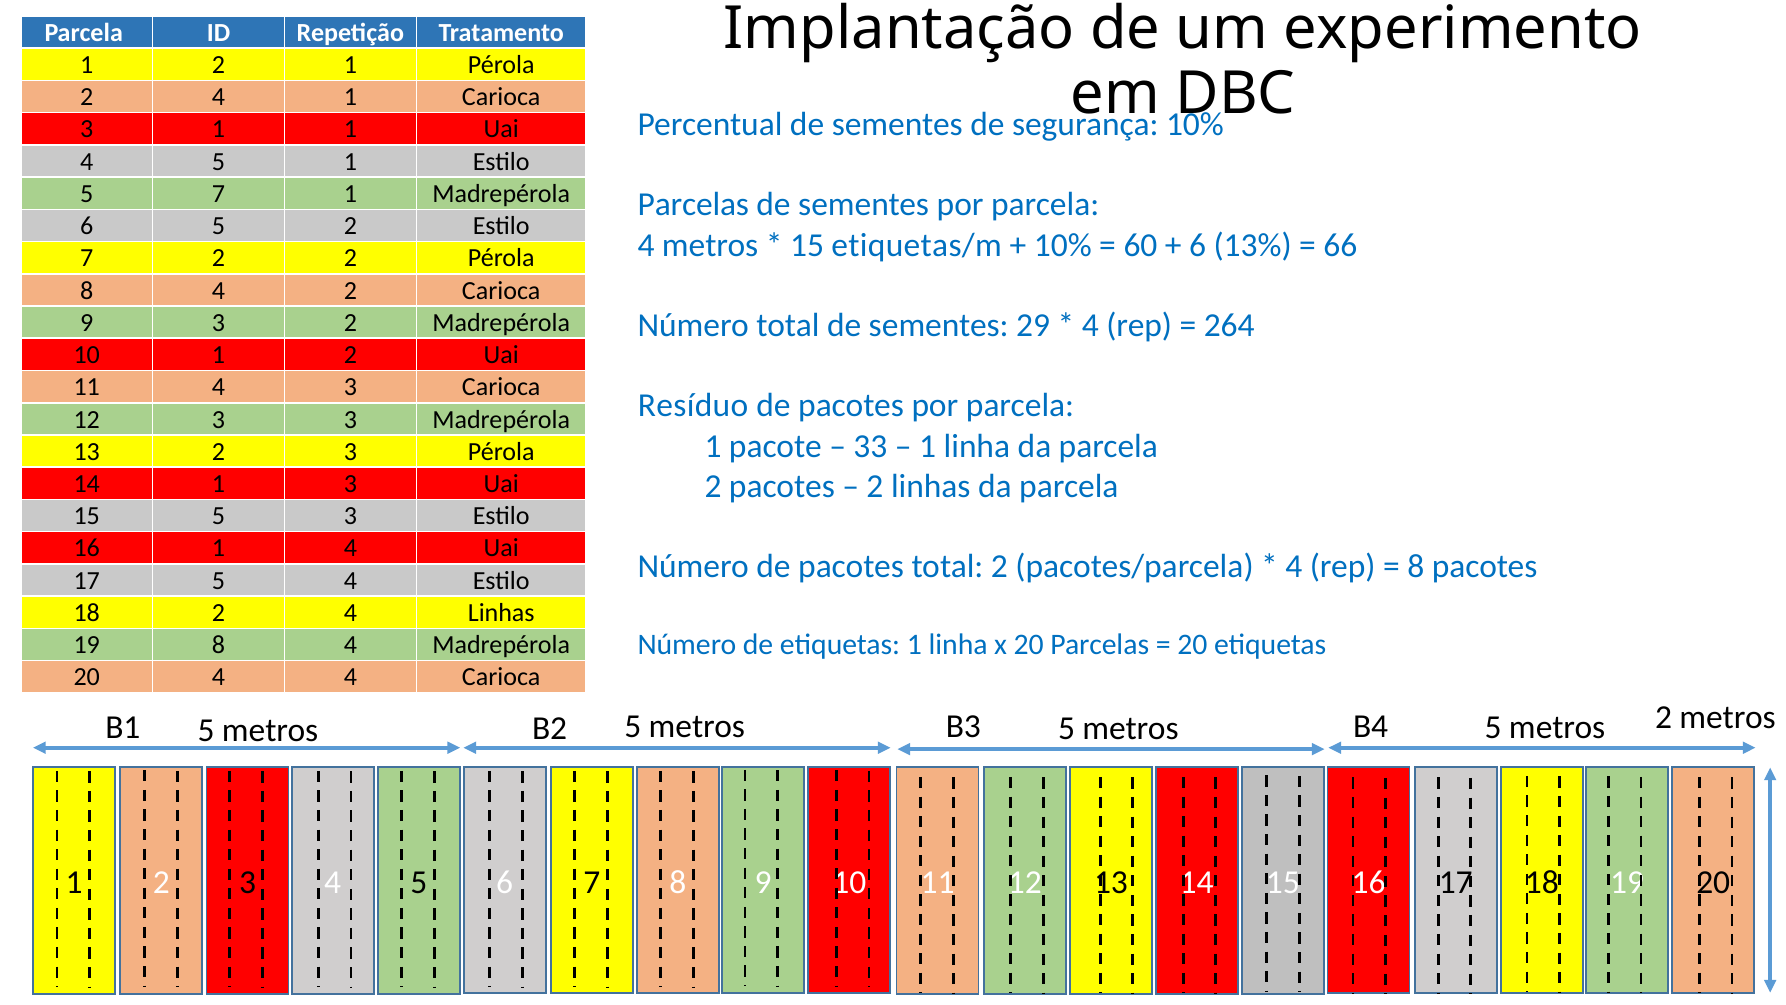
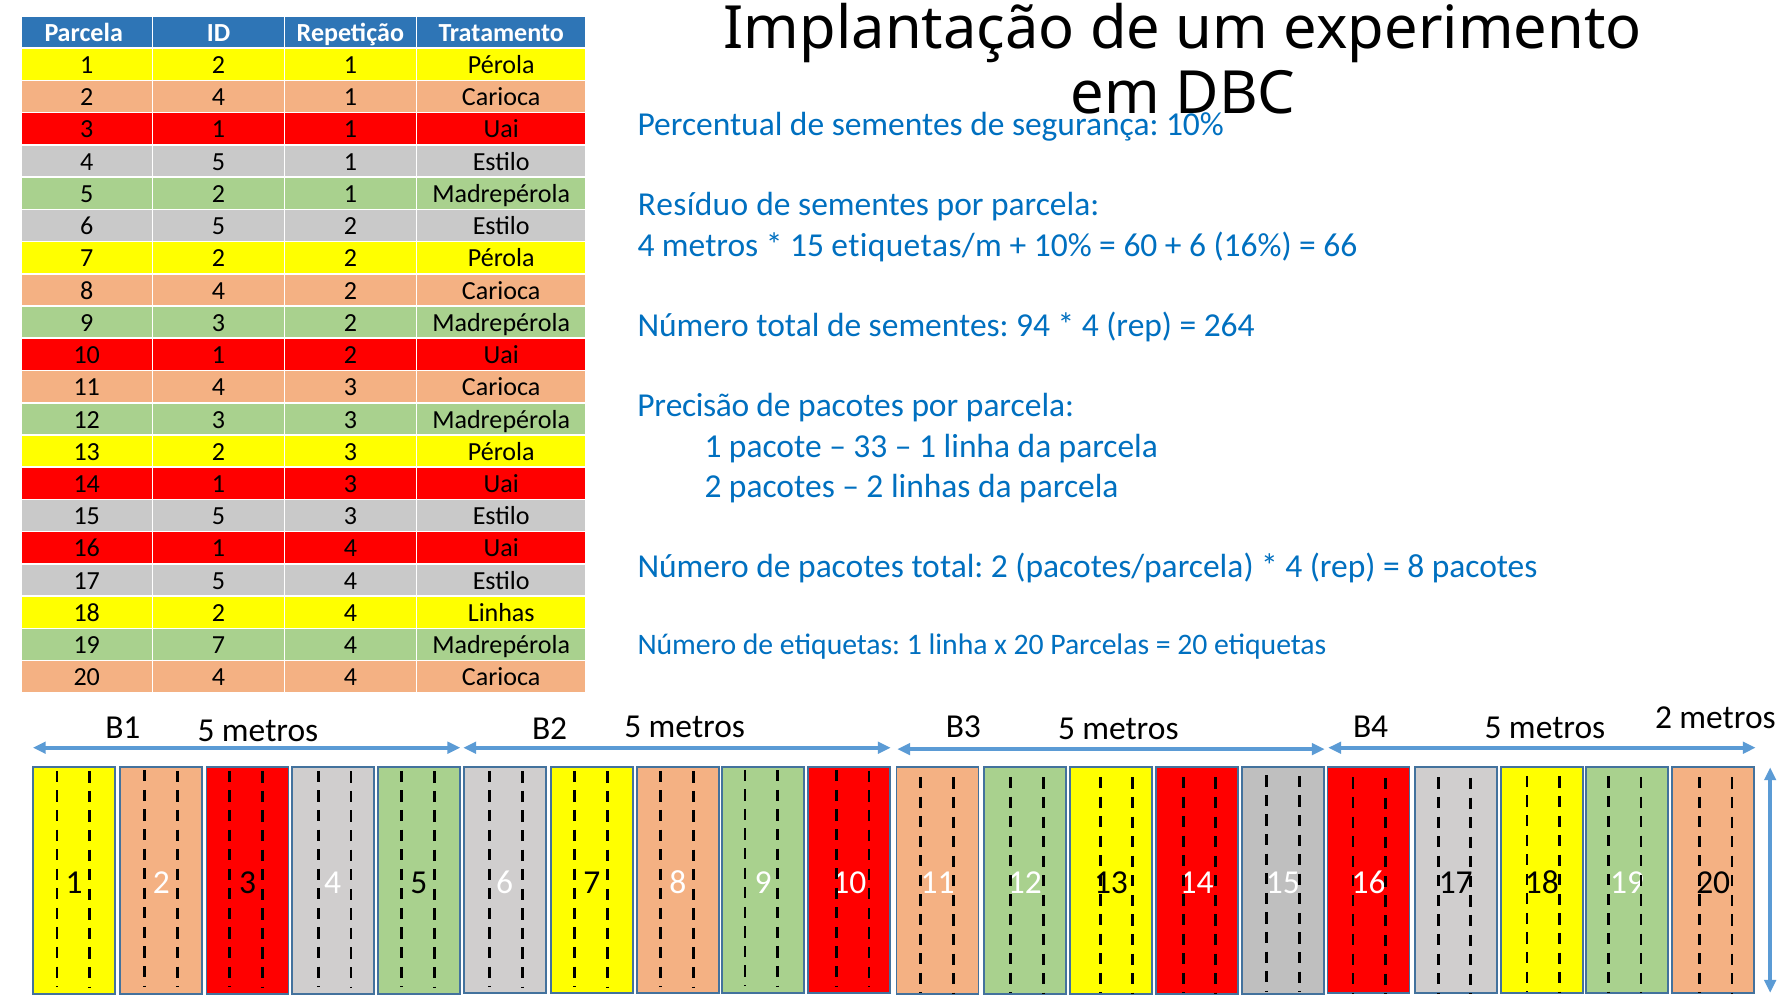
7: 7 -> 2 (219, 194)
Parcelas: Parcelas -> Resíduo (693, 205)
13%: 13% -> 16% (1253, 245)
29: 29 -> 94 (1033, 325)
Resíduo: Resíduo -> Precisão (693, 406)
19 8: 8 -> 7 (219, 645)
